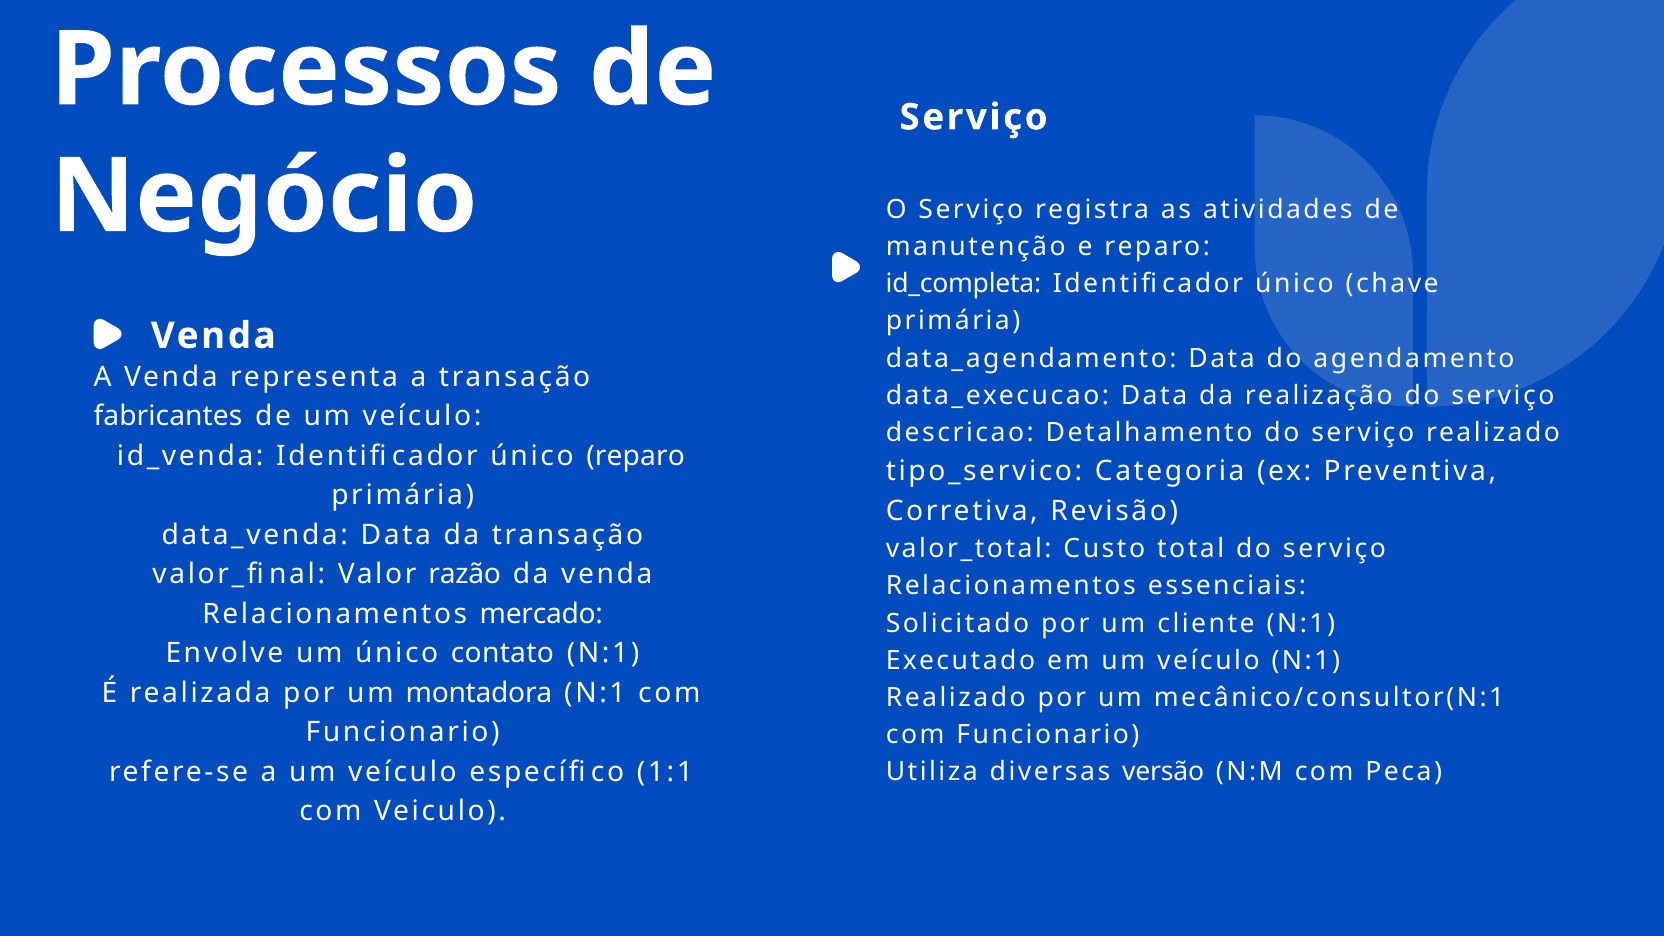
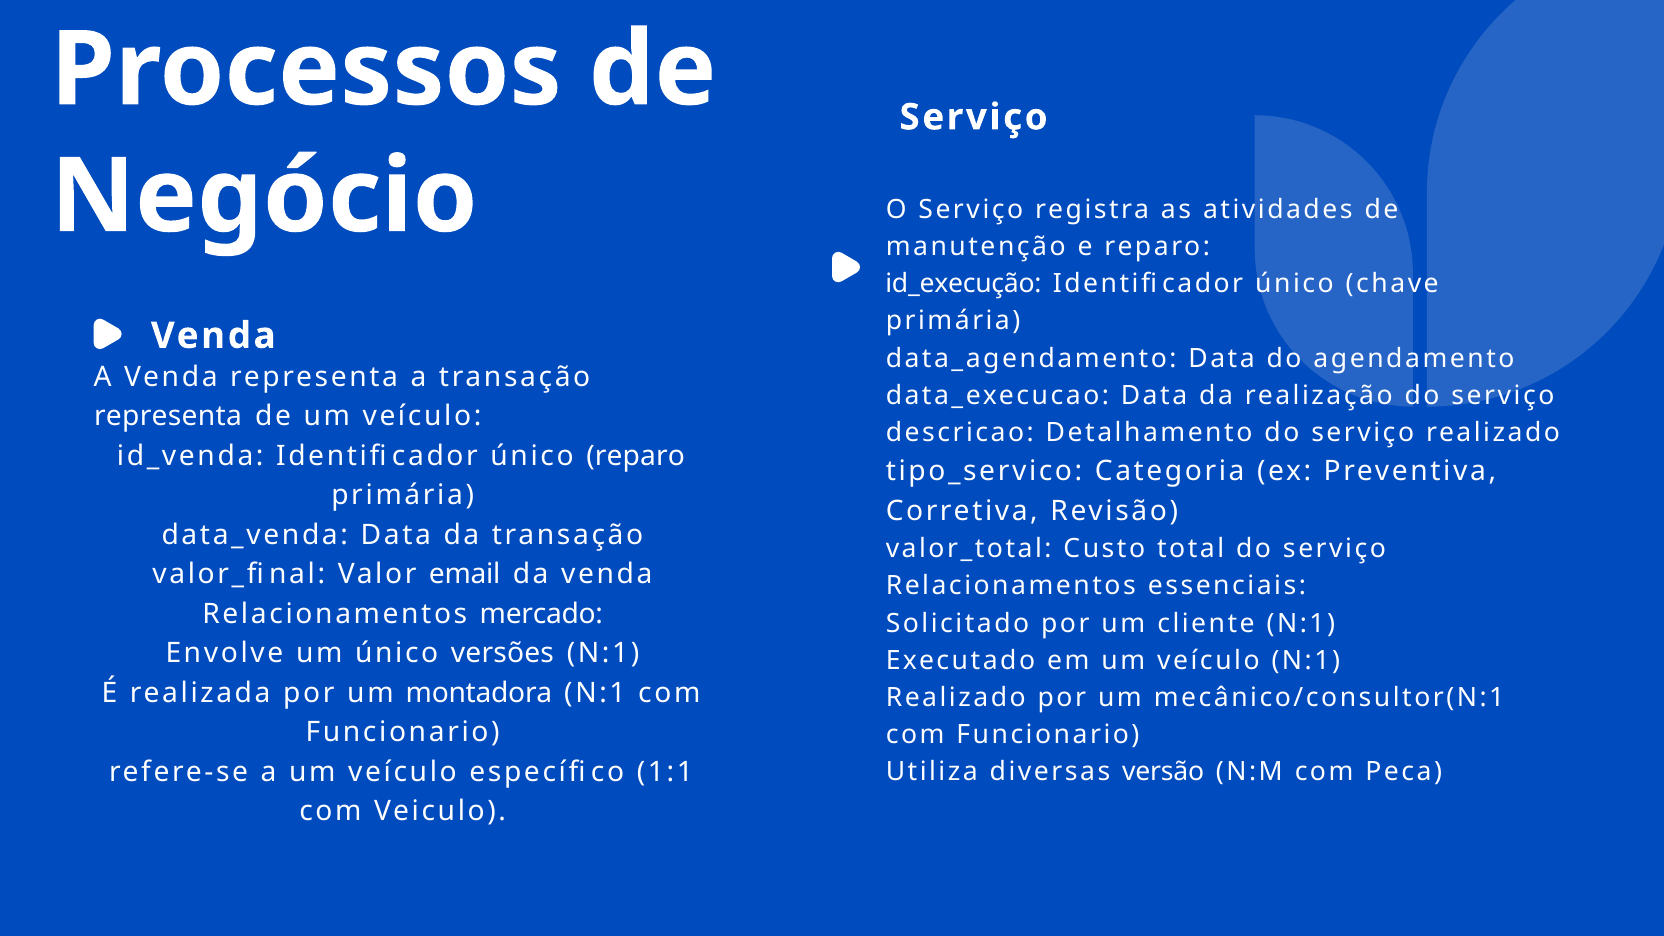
id_completa: id_completa -> id_execução (963, 284)
fabricantes: fabricantes -> representa (168, 416)
razão: razão -> email (465, 574)
contato: contato -> versões (502, 653)
